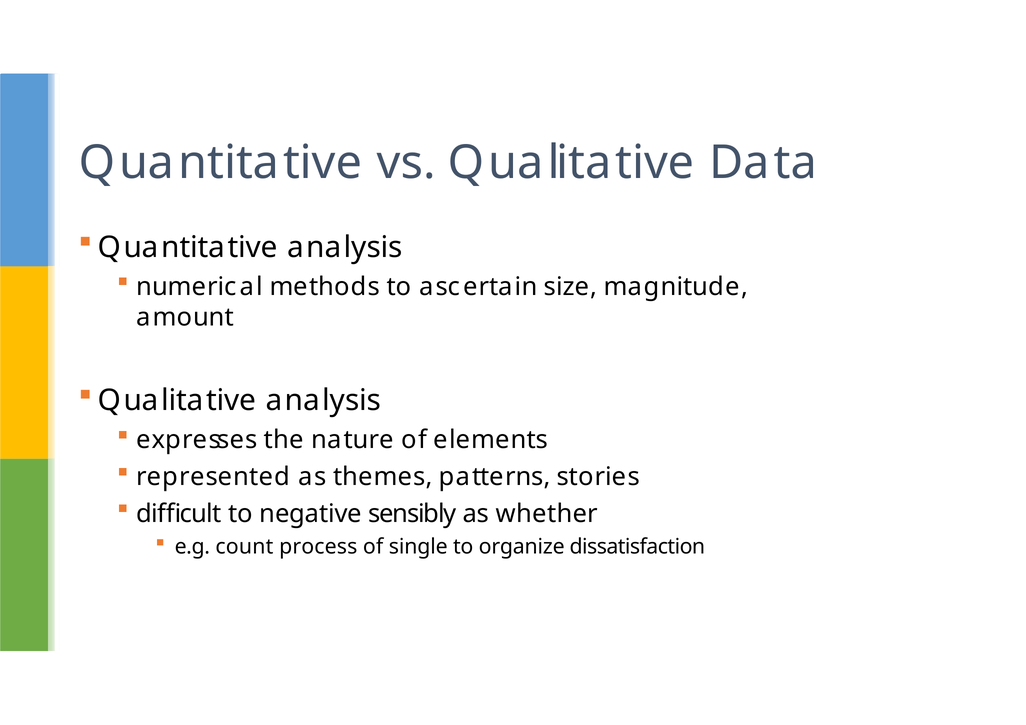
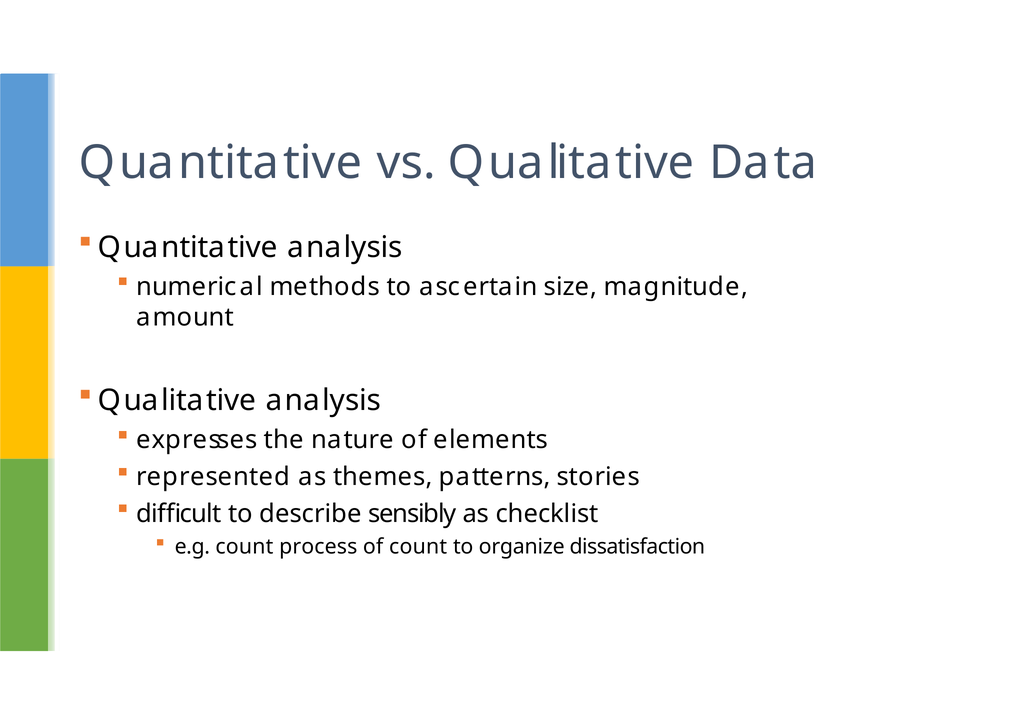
negative: negative -> describe (311, 514)
whether: whether -> checklist (547, 514)
of single: single -> count (418, 547)
